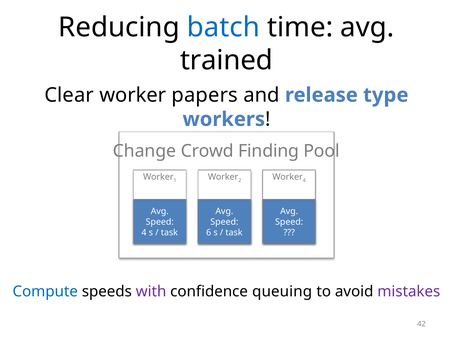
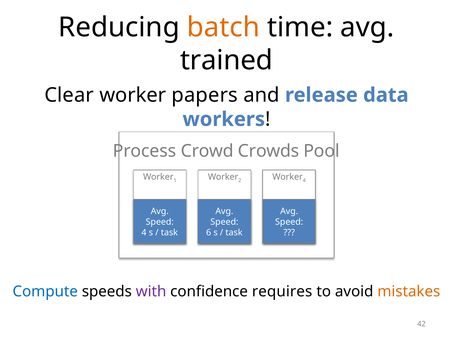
batch colour: blue -> orange (223, 27)
type: type -> data (386, 95)
Change: Change -> Process (145, 151)
Finding: Finding -> Crowds (269, 151)
queuing: queuing -> requires (282, 291)
mistakes colour: purple -> orange (409, 291)
